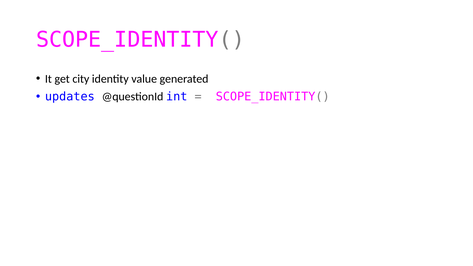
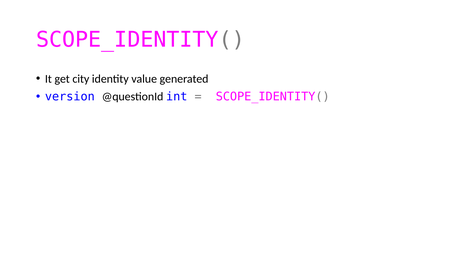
updates: updates -> version (70, 97)
